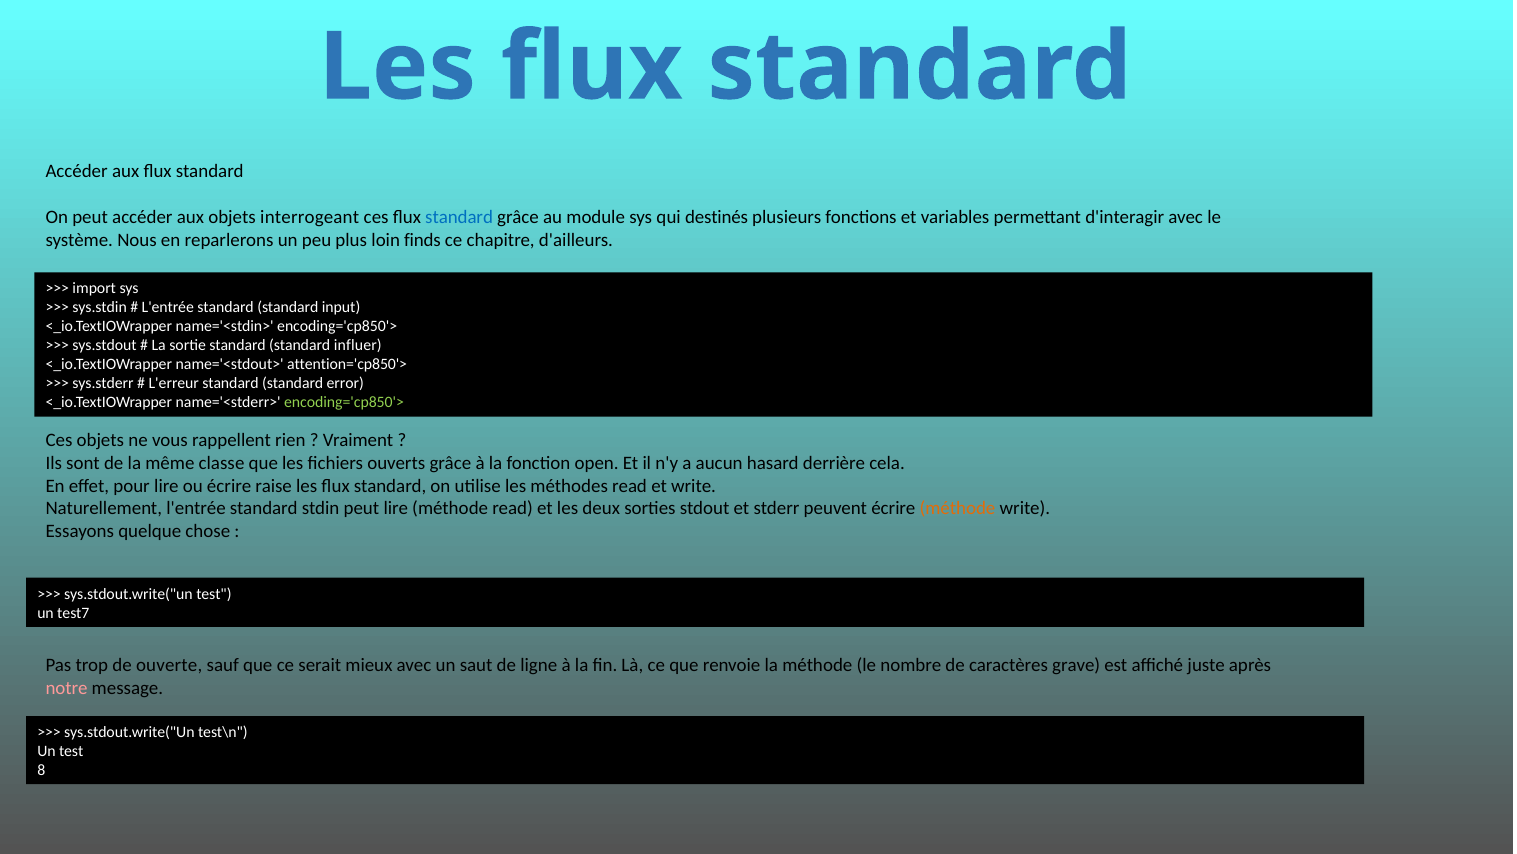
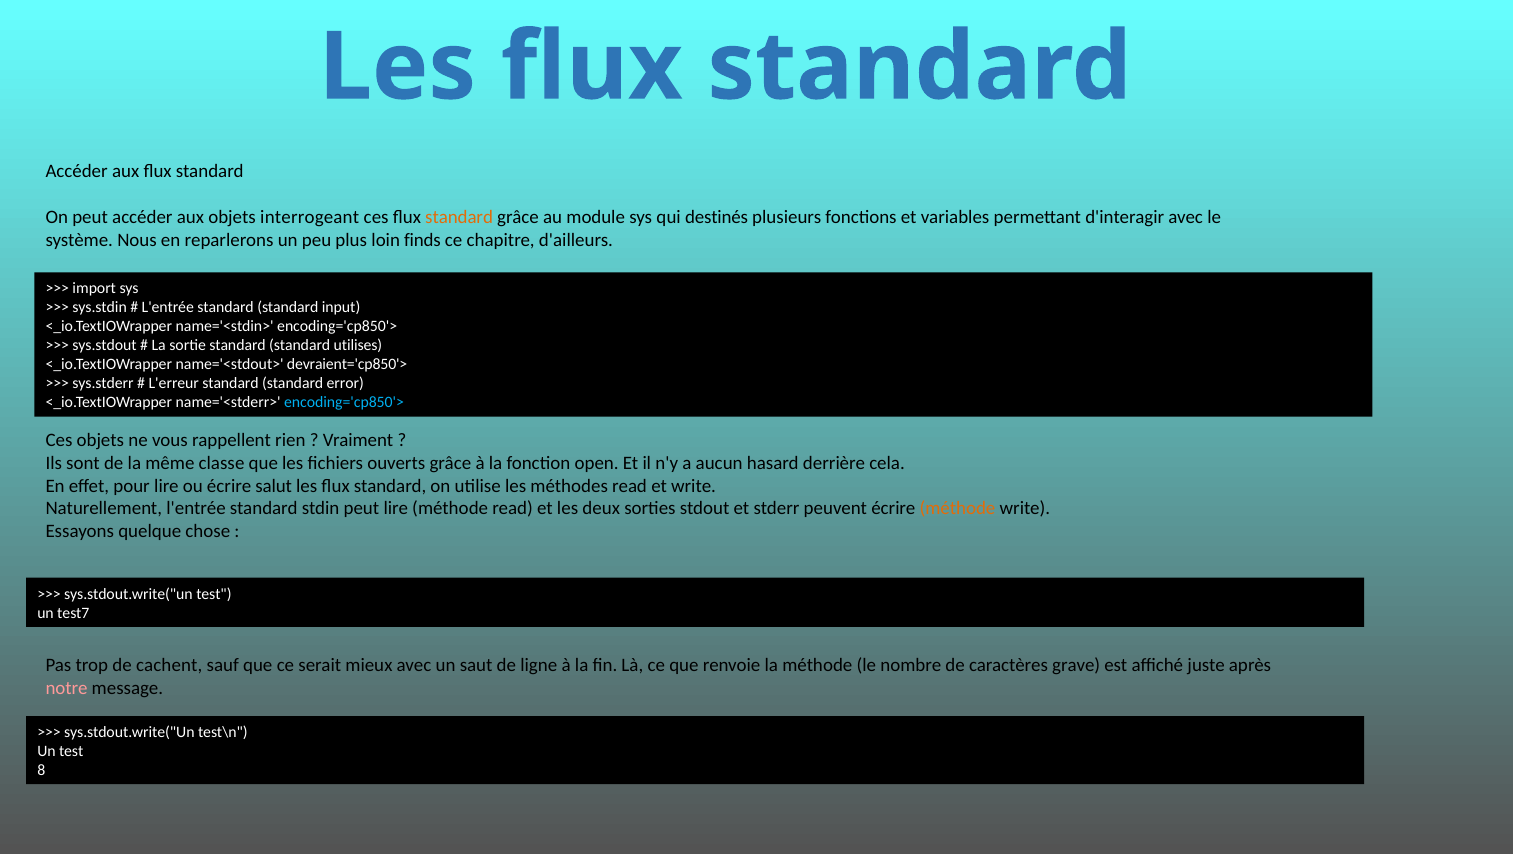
standard colour: blue -> orange (459, 217)
influer: influer -> utilises (358, 345)
attention='cp850'>: attention='cp850'> -> devraient='cp850'> (347, 364)
encoding='cp850'> colour: light green -> light blue (344, 402)
raise: raise -> salut (274, 486)
ouverte: ouverte -> cachent (169, 665)
